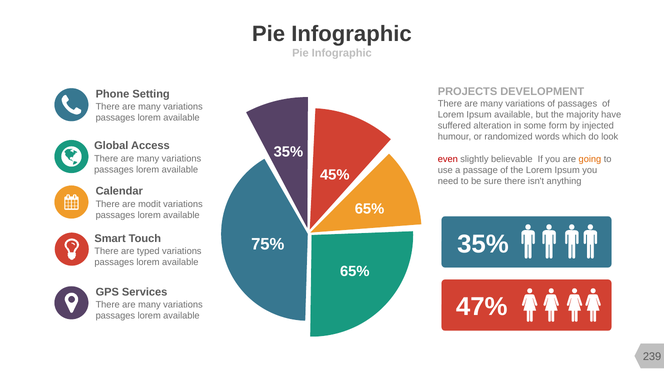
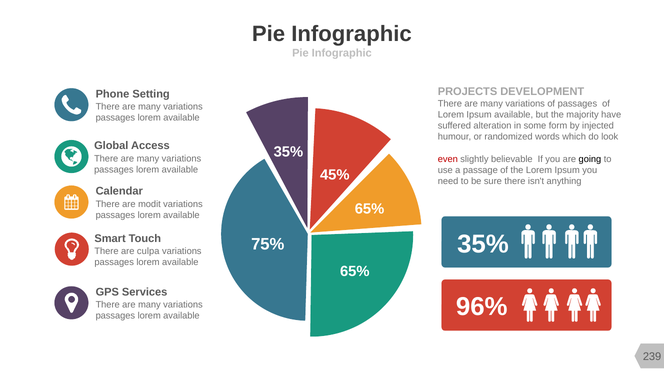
going colour: orange -> black (590, 159)
typed: typed -> culpa (148, 251)
47%: 47% -> 96% (482, 306)
